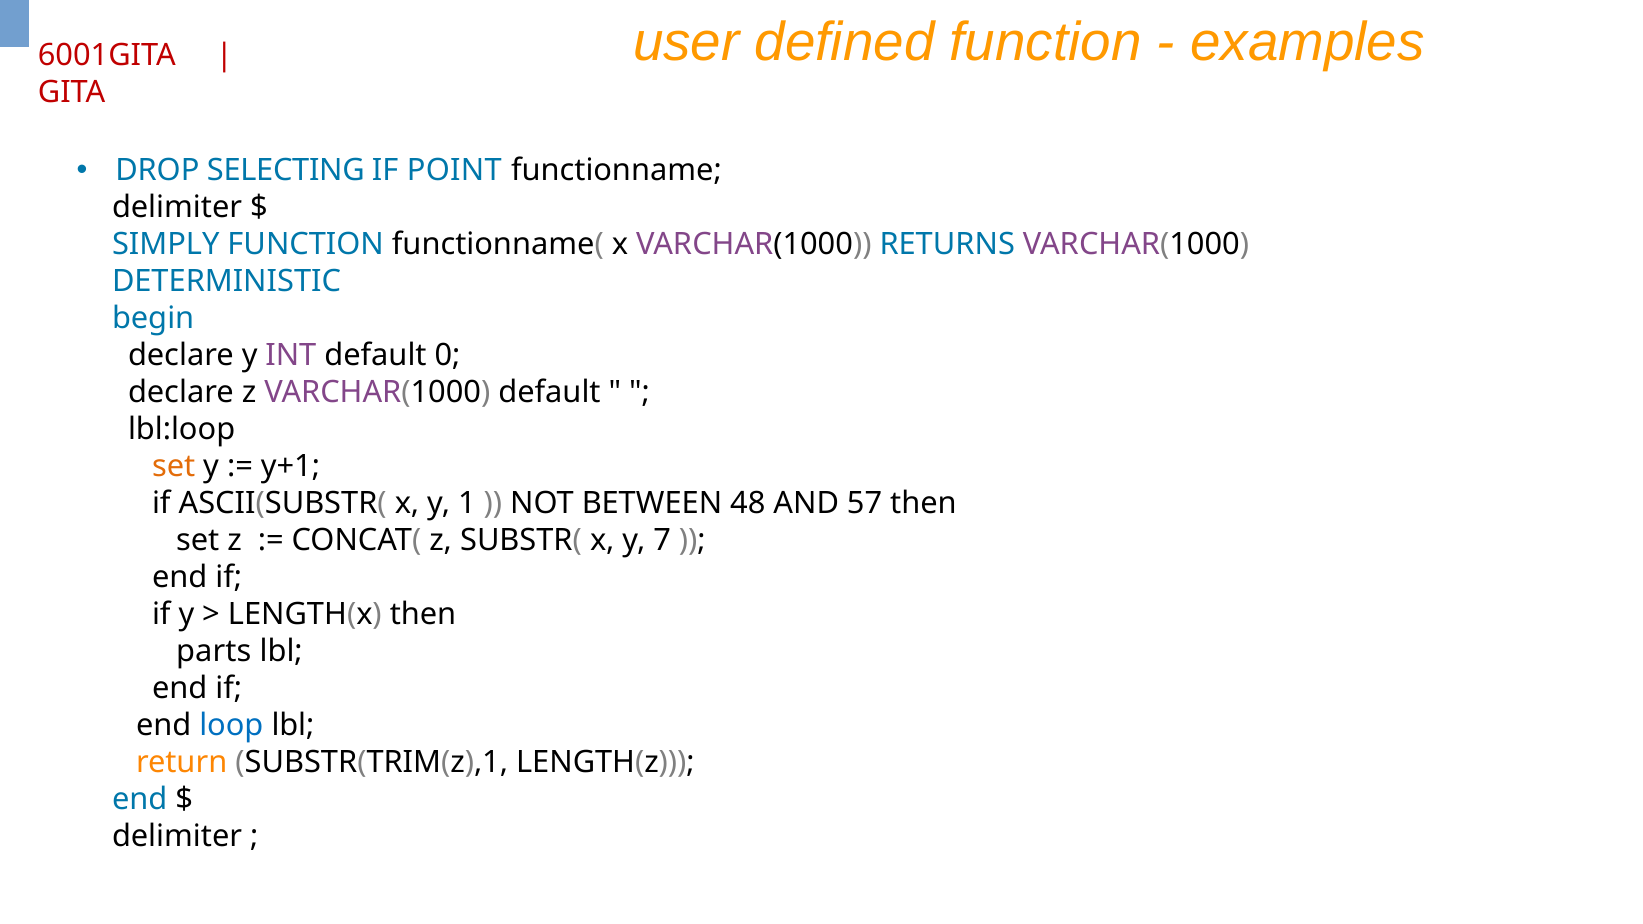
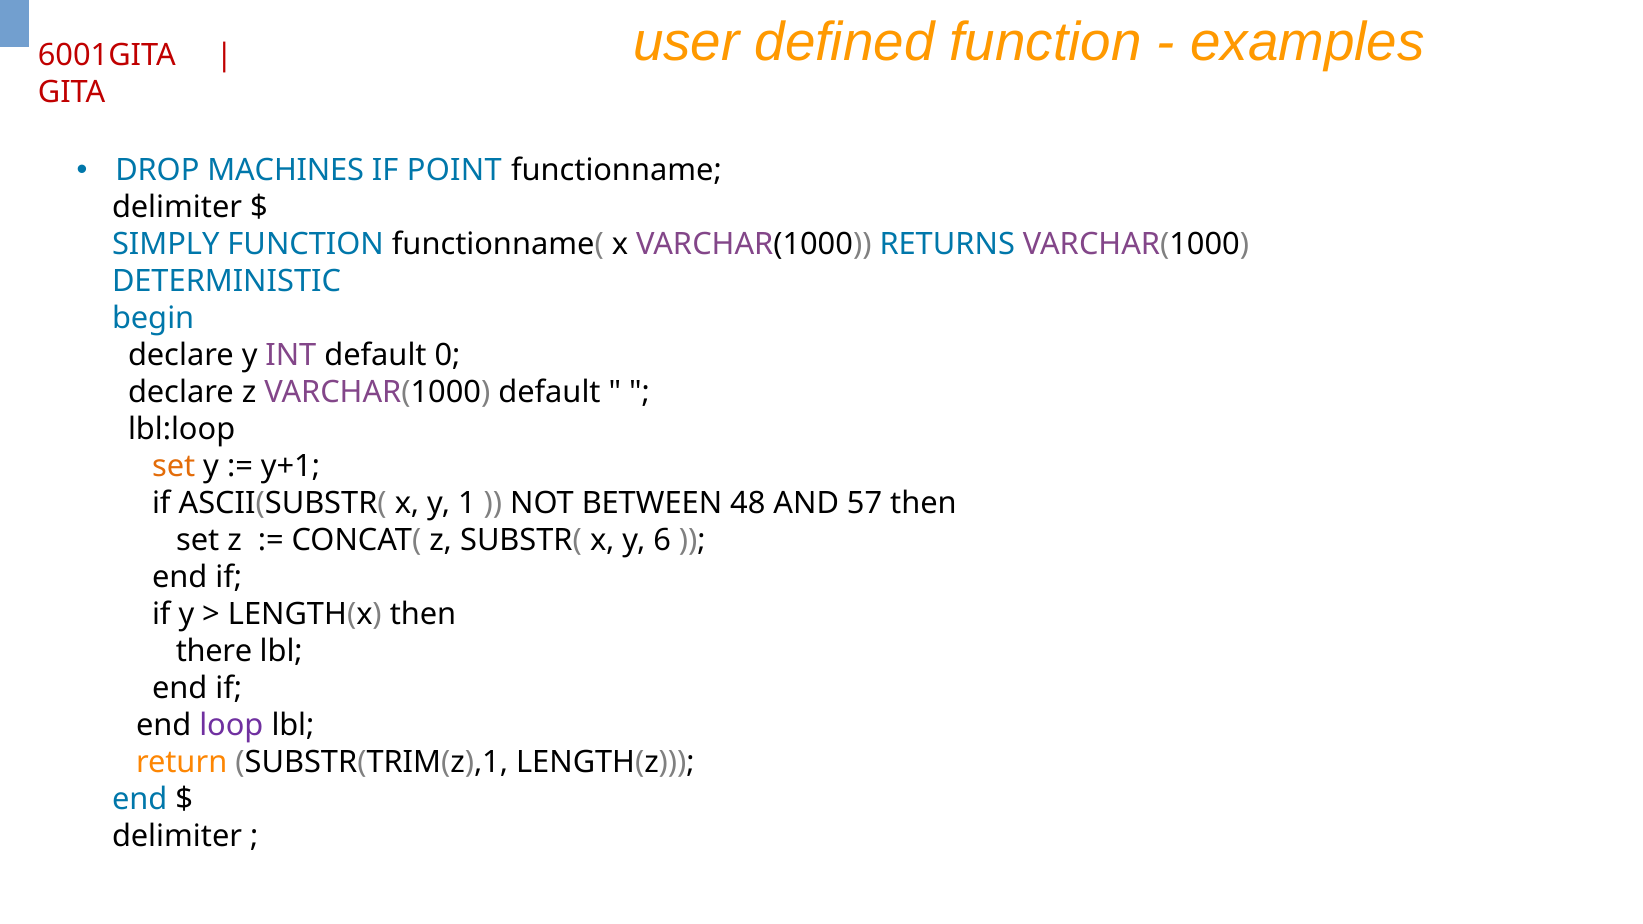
SELECTING: SELECTING -> MACHINES (286, 171)
7: 7 -> 6 (662, 540)
parts: parts -> there (214, 651)
loop colour: blue -> purple (231, 725)
